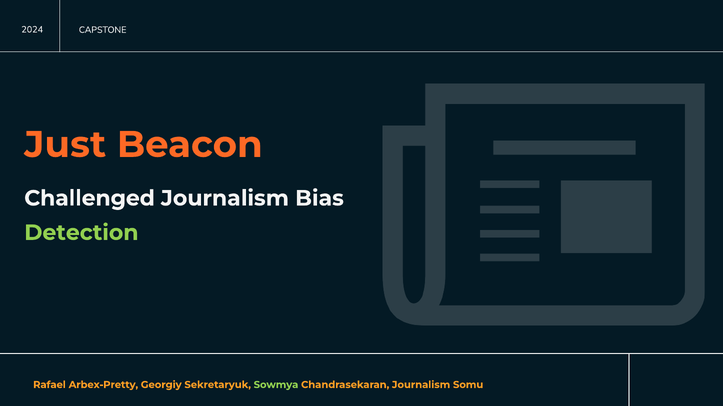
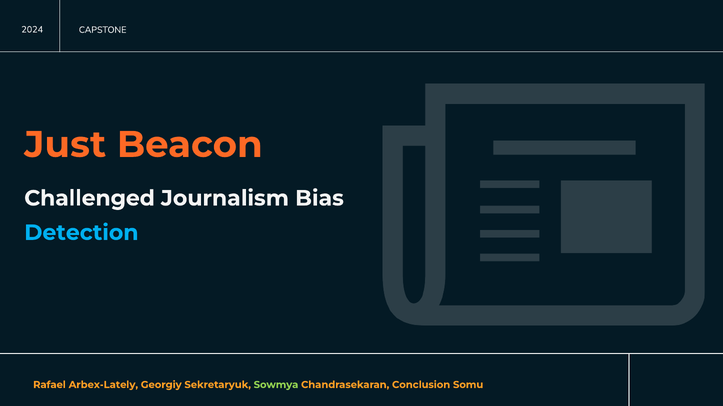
Detection colour: light green -> light blue (81, 233)
Arbex-Pretty: Arbex-Pretty -> Arbex-Lately (103, 385)
Chandrasekaran Journalism: Journalism -> Conclusion (421, 385)
